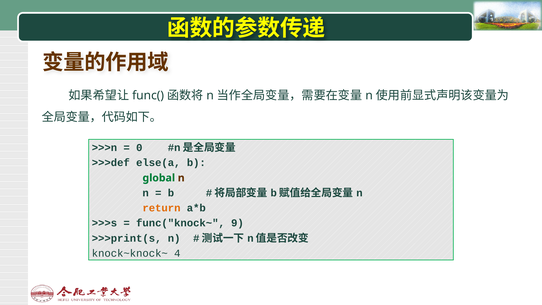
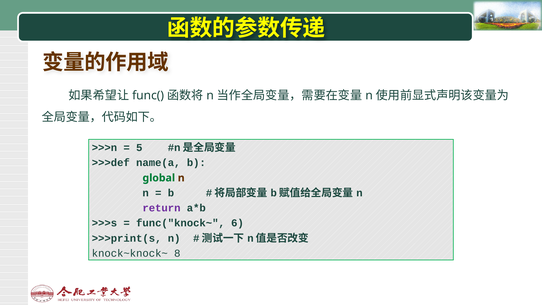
0: 0 -> 5 (139, 148)
else(a: else(a -> name(a (158, 163)
return colour: orange -> purple (161, 208)
9: 9 -> 6 (237, 223)
4: 4 -> 8 (177, 253)
